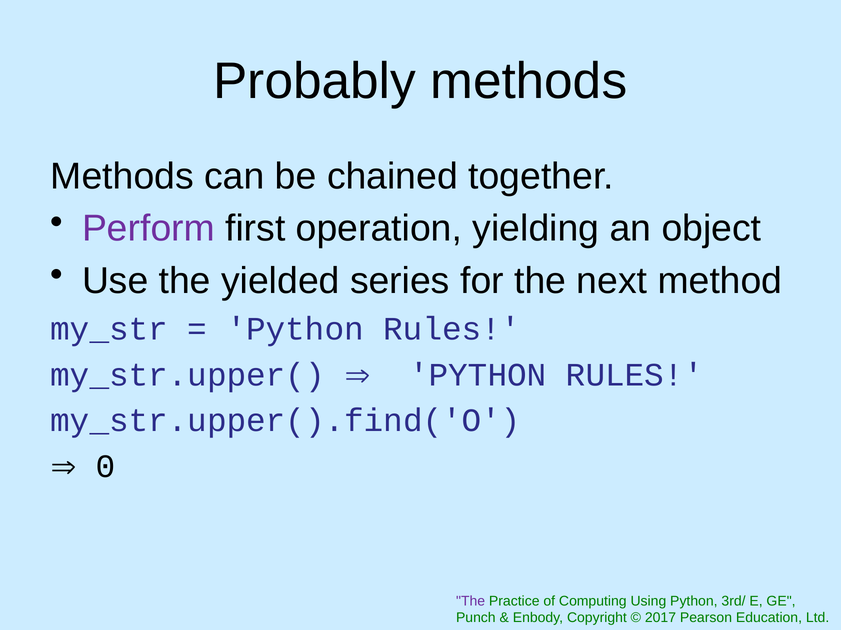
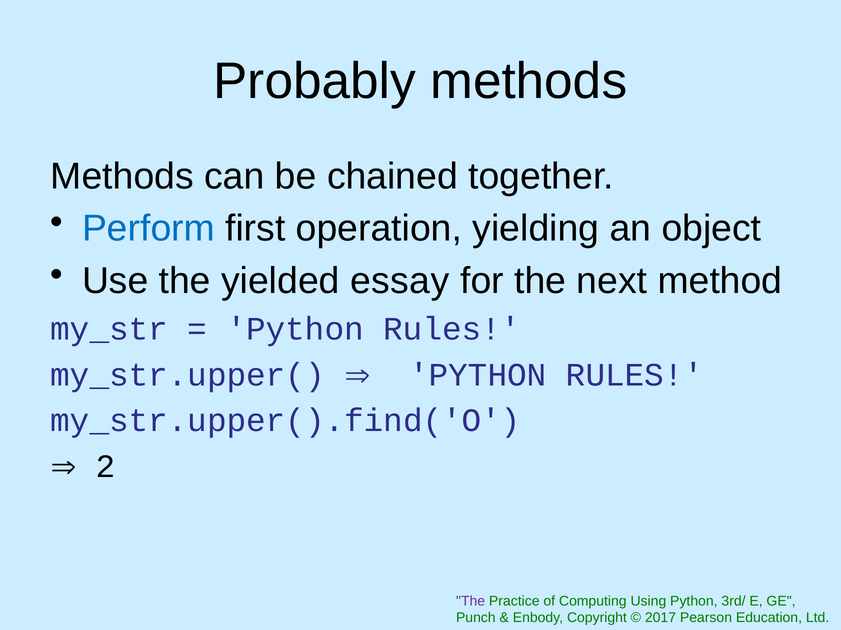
Perform colour: purple -> blue (148, 229)
series: series -> essay (400, 281)
0: 0 -> 2 (106, 467)
